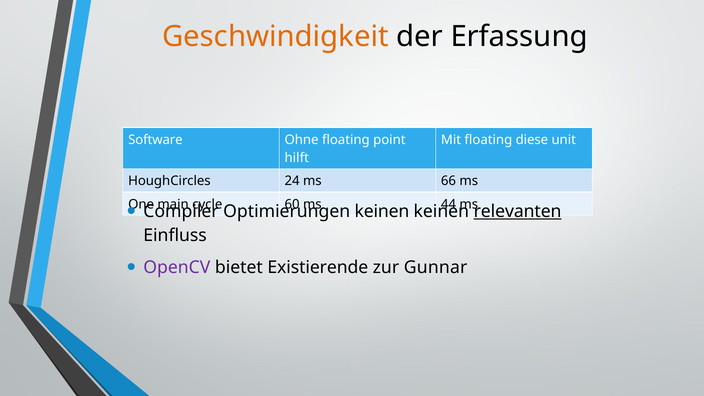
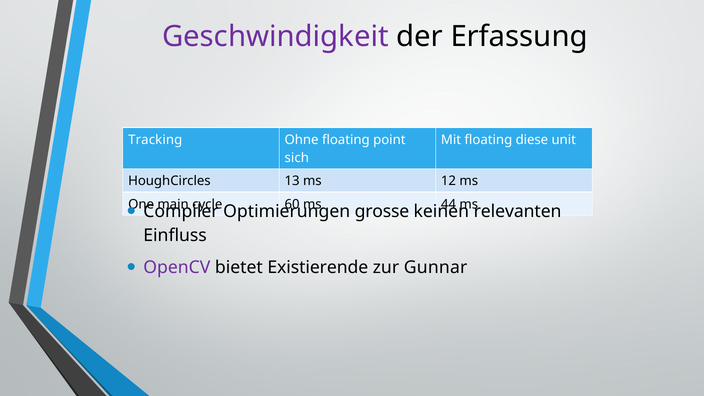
Geschwindigkeit colour: orange -> purple (275, 37)
Software: Software -> Tracking (155, 140)
hilft: hilft -> sich (297, 158)
24: 24 -> 13 (292, 181)
66: 66 -> 12 (449, 181)
keinen: keinen -> grosse (382, 211)
relevanten underline: present -> none (518, 211)
